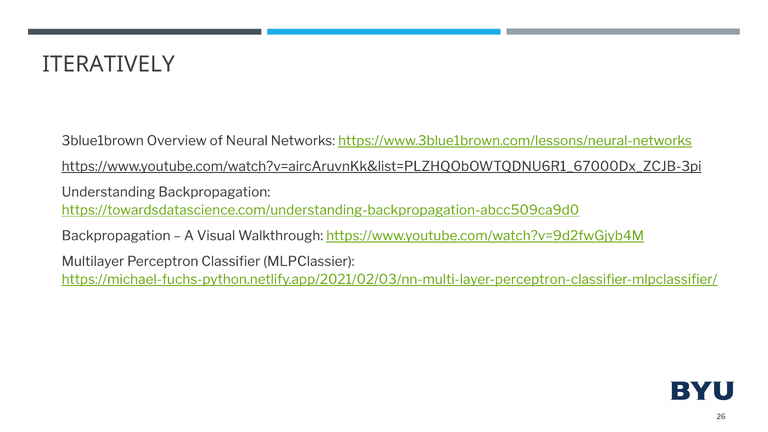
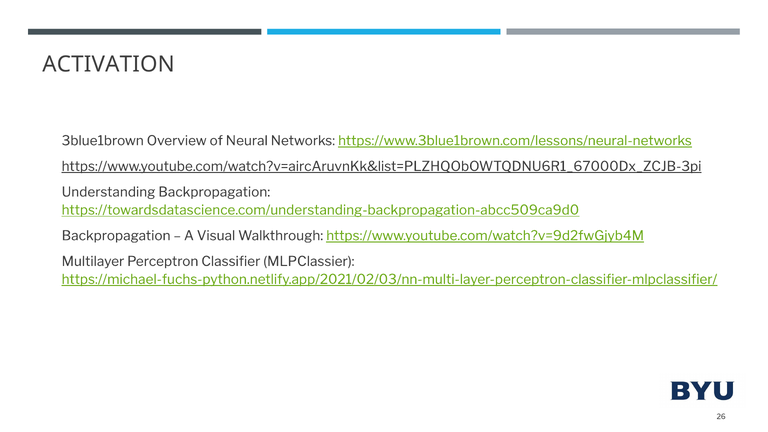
ITERATIVELY: ITERATIVELY -> ACTIVATION (109, 64)
